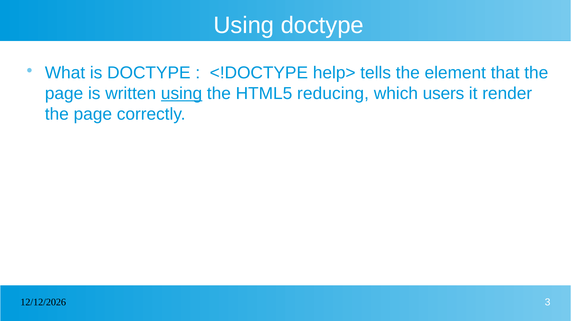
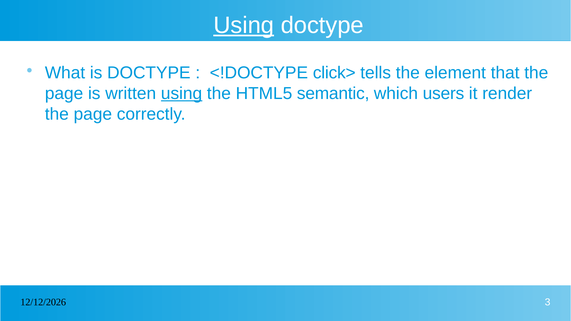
Using underline: none -> present (244, 25)
help>: help> -> click> (334, 73)
reducing: reducing -> semantic (333, 93)
